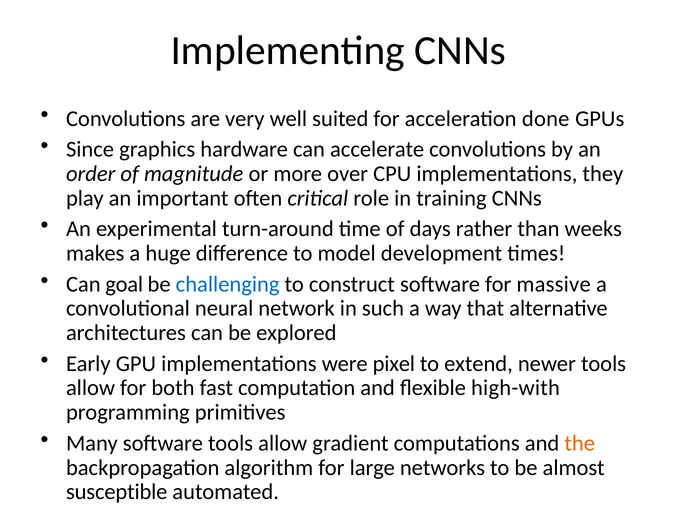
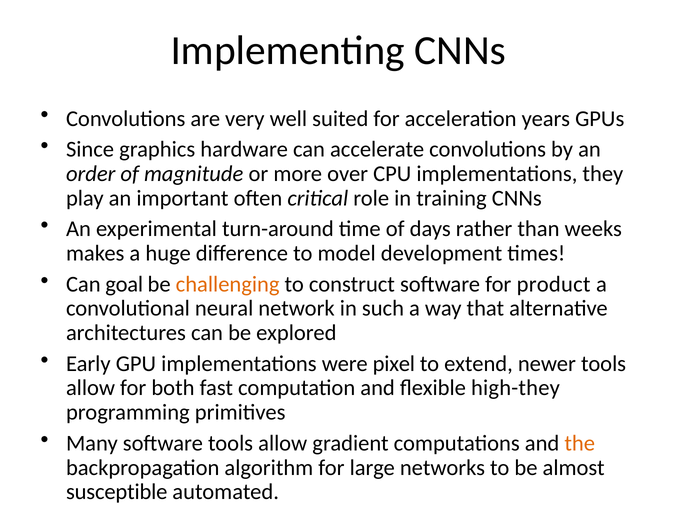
done: done -> years (546, 119)
challenging colour: blue -> orange (228, 284)
massive: massive -> product (554, 284)
high-with: high-with -> high-they (515, 388)
